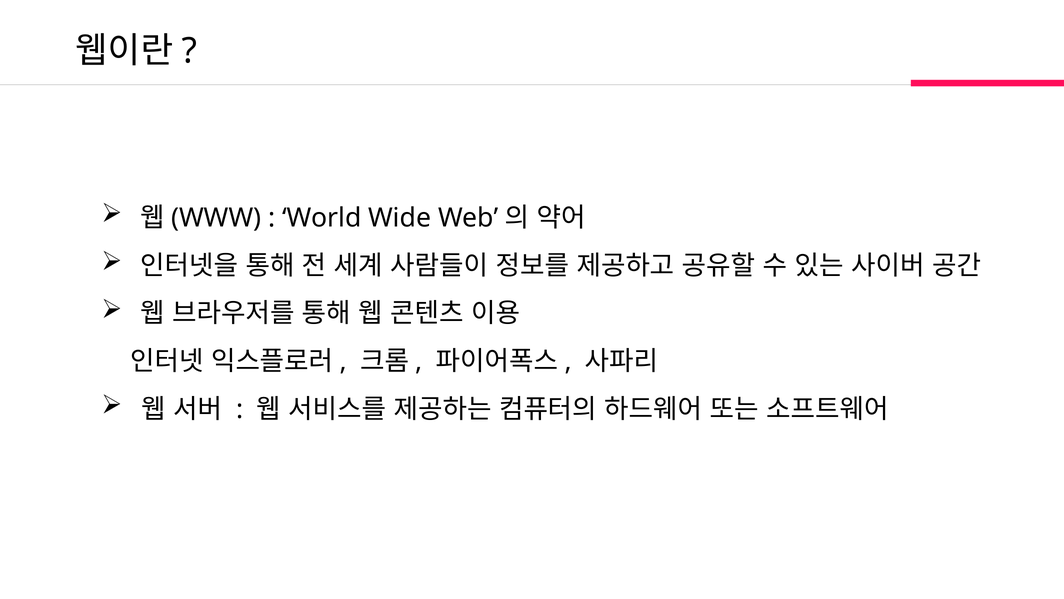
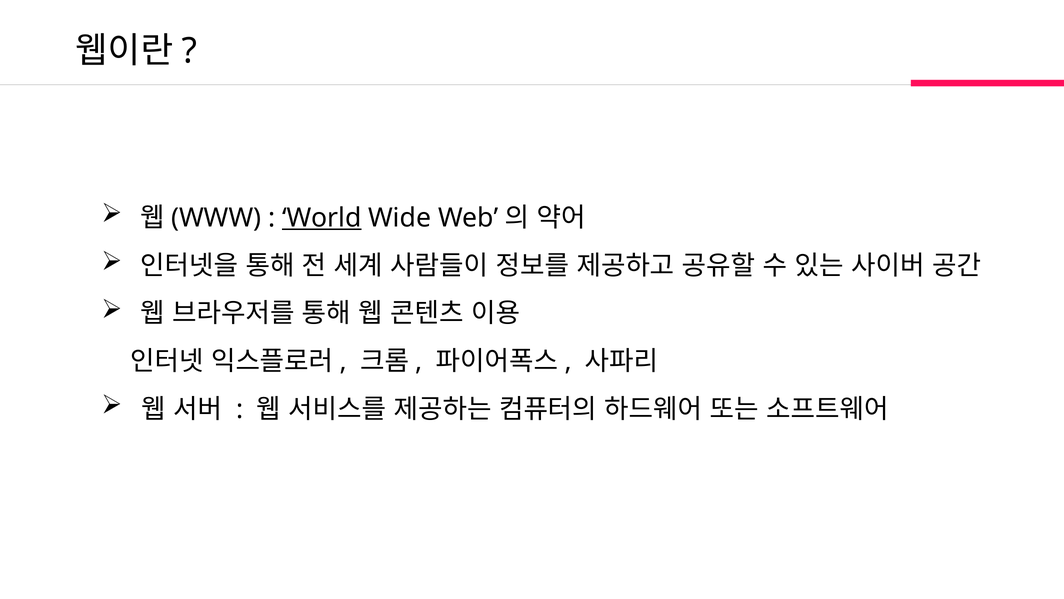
World underline: none -> present (322, 218)
